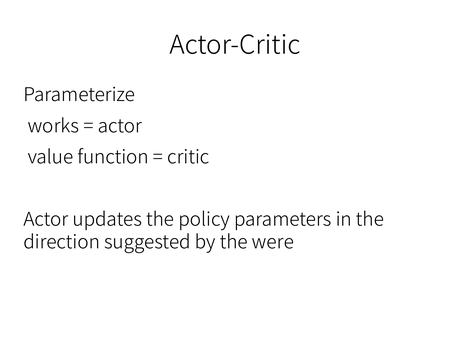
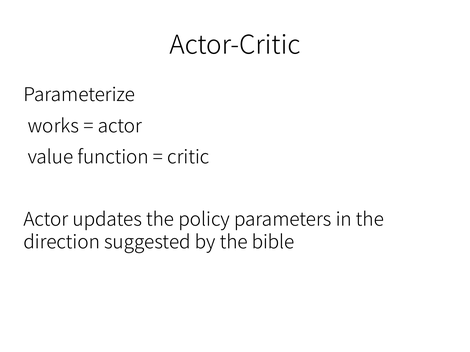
were: were -> bible (273, 242)
